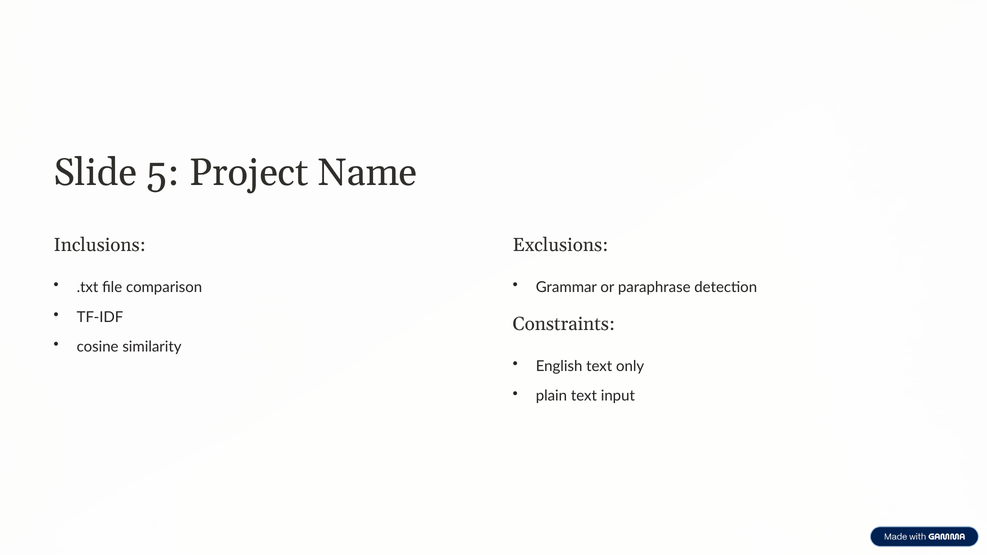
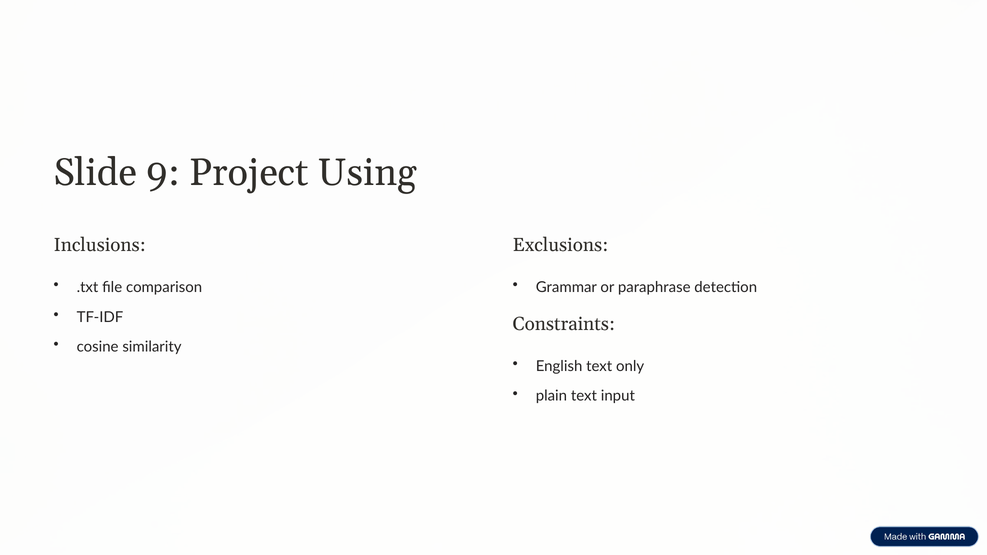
5: 5 -> 9 (163, 173)
Name: Name -> Using (367, 173)
